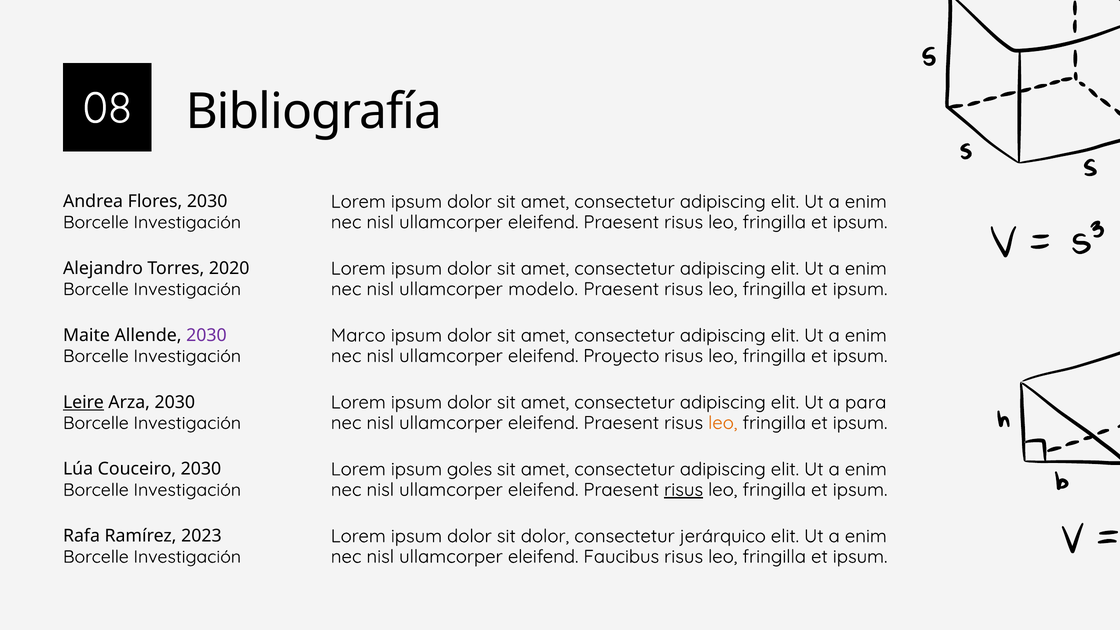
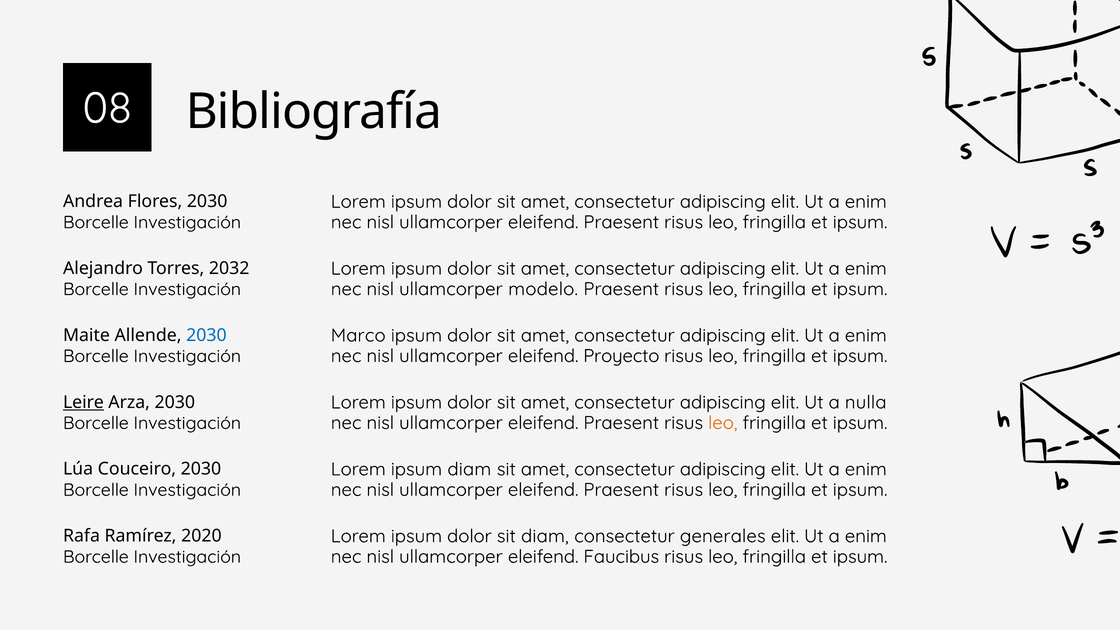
2020: 2020 -> 2032 (229, 268)
2030 colour: purple -> blue (206, 335)
para: para -> nulla (866, 402)
ipsum goles: goles -> diam (469, 469)
risus underline: present -> none (684, 490)
sit dolor: dolor -> diam (545, 536)
jerárquico: jerárquico -> generales (723, 536)
2023: 2023 -> 2020 (201, 536)
